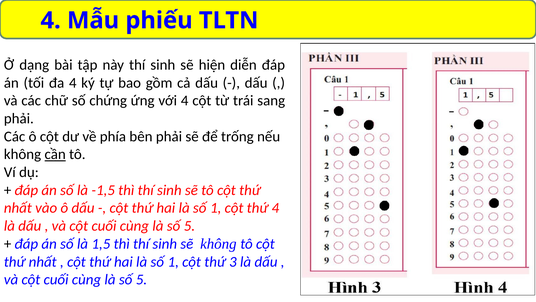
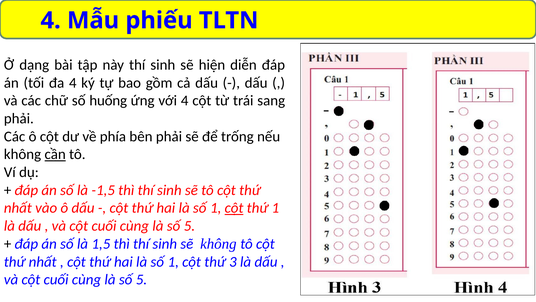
chứng: chứng -> huống (108, 100)
cột underline: none -> present (234, 208)
thứ 4: 4 -> 1 (275, 208)
